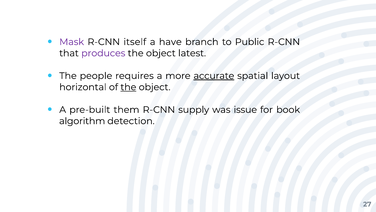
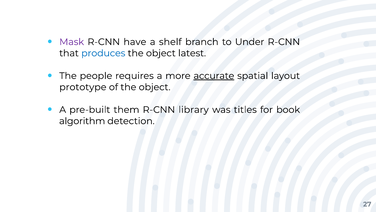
itself: itself -> have (135, 42)
have: have -> shelf (170, 42)
Public: Public -> Under (250, 42)
produces colour: purple -> blue (103, 53)
horizontal: horizontal -> prototype (83, 87)
the underline: present -> none (128, 87)
supply: supply -> library (194, 109)
issue: issue -> titles (245, 109)
